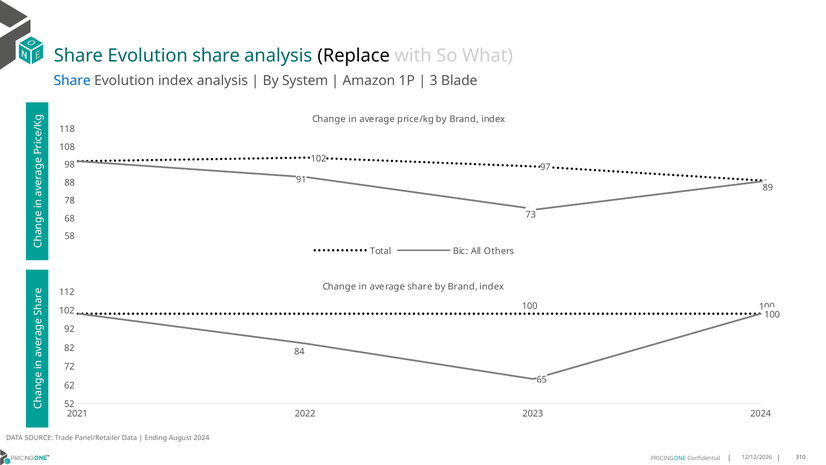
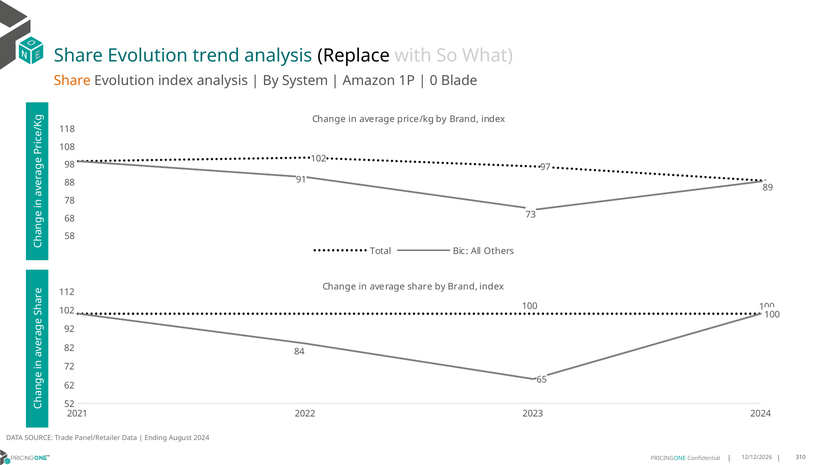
Evolution share: share -> trend (216, 56)
Share colour: blue -> orange (72, 81)
3: 3 -> 0 (434, 81)
